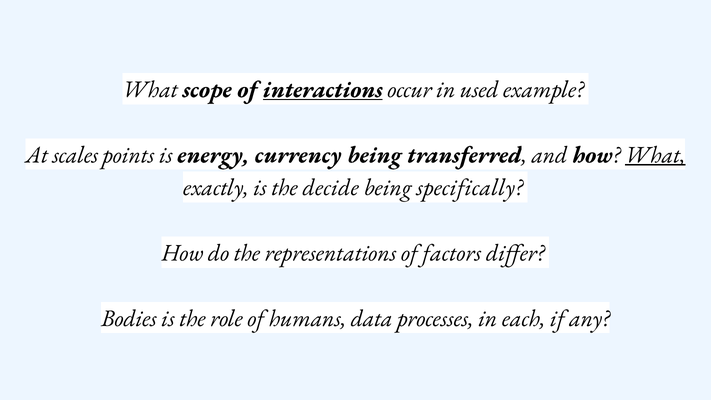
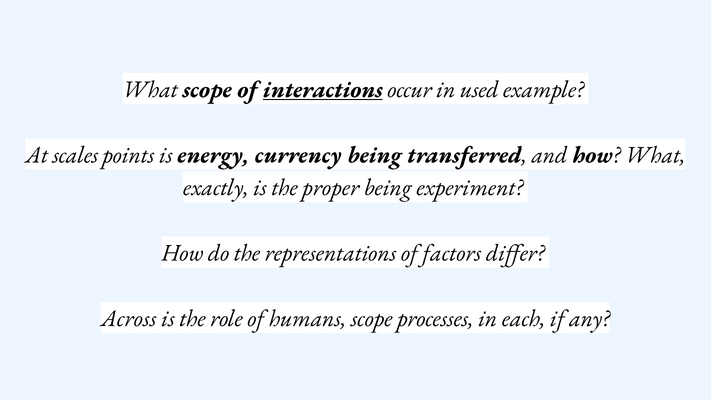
What underline: present -> none (655, 155)
decide: decide -> proper (331, 187)
specifically: specifically -> experiment (470, 187)
Bodies: Bodies -> Across (129, 318)
humans data: data -> scope (372, 318)
